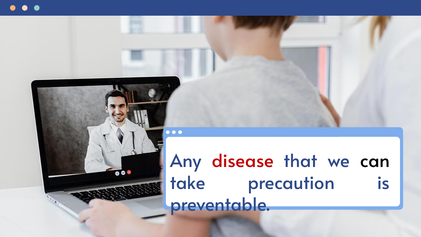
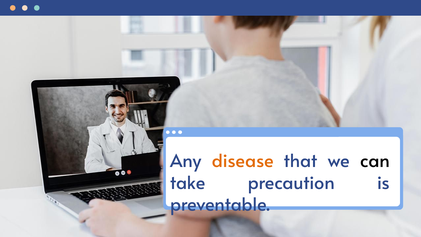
disease colour: red -> orange (243, 161)
